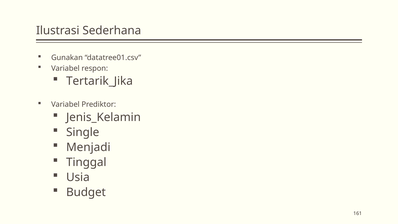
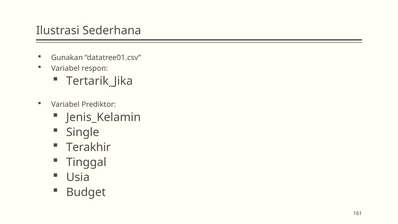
Menjadi: Menjadi -> Terakhir (88, 147)
